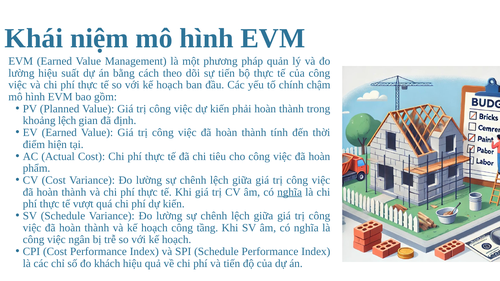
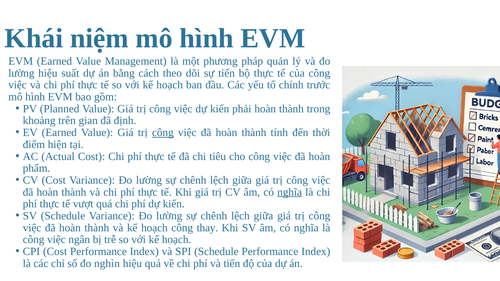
chậm: chậm -> trước (319, 85)
khoảng lệch: lệch -> trên (67, 121)
công underline: none -> present (163, 133)
tầng: tầng -> thay (207, 228)
khách: khách -> nghìn (107, 264)
